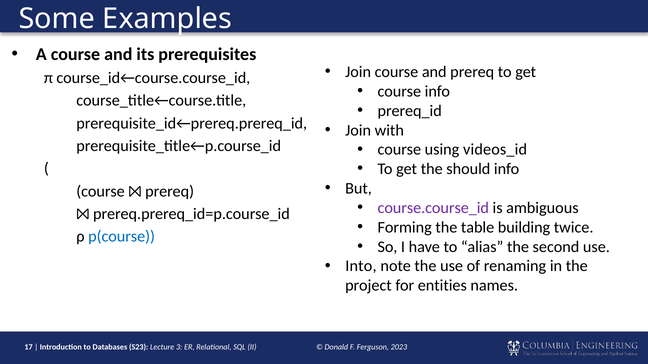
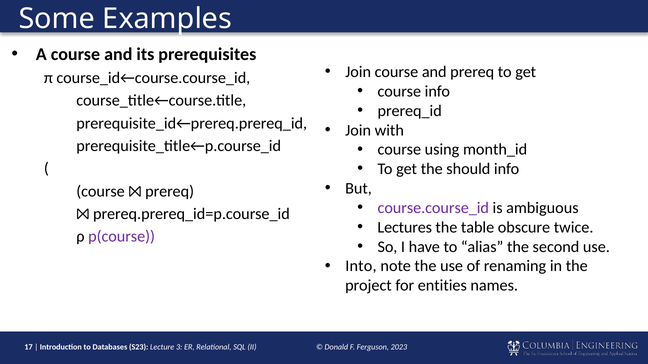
videos_id: videos_id -> month_id (495, 150)
Forming: Forming -> Lectures (405, 228)
building: building -> obscure (524, 228)
p(course colour: blue -> purple (122, 237)
